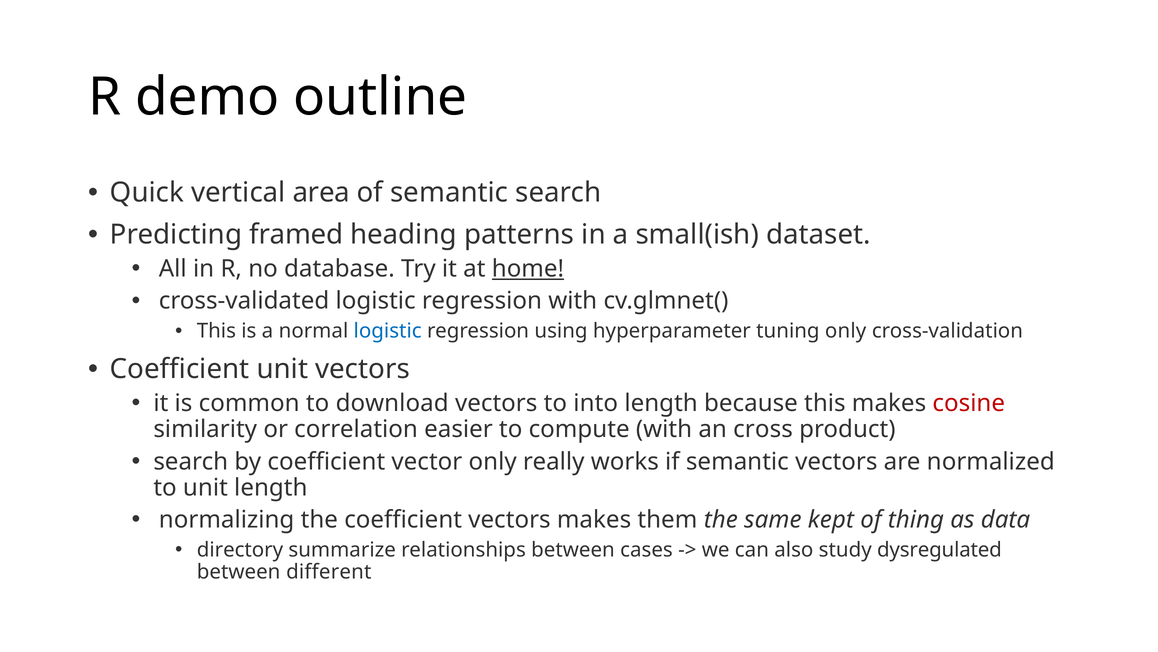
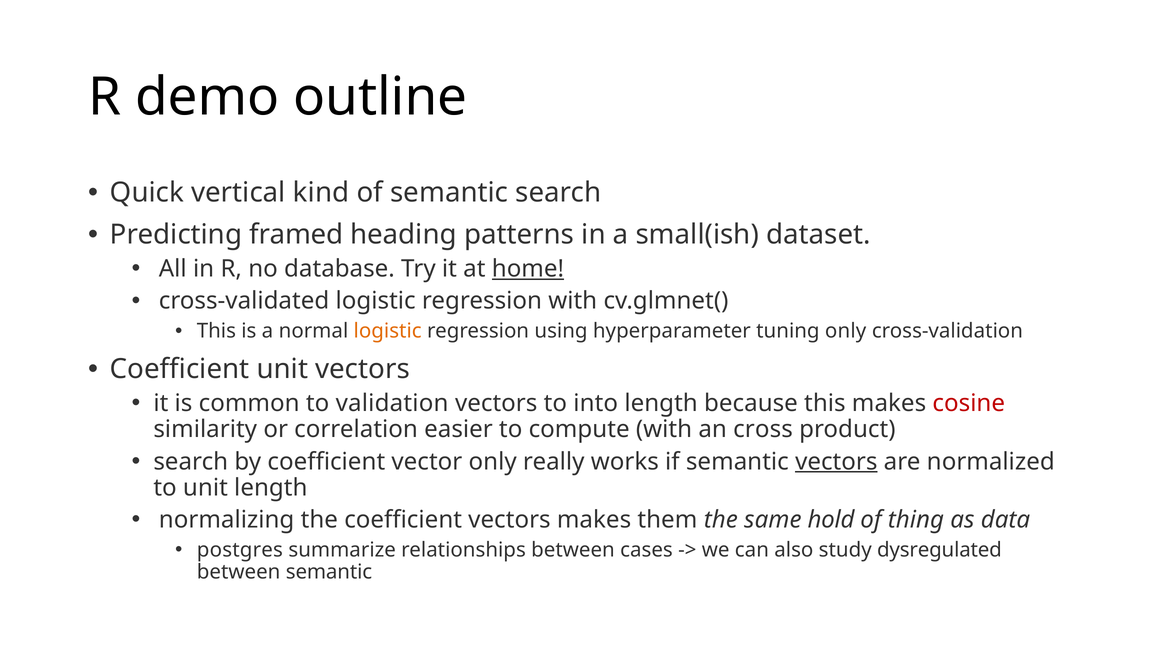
area: area -> kind (321, 193)
logistic colour: blue -> orange (388, 331)
download: download -> validation (392, 403)
vectors underline: none -> present (836, 461)
kept: kept -> hold (831, 519)
directory: directory -> postgres (240, 549)
between different: different -> semantic (329, 571)
